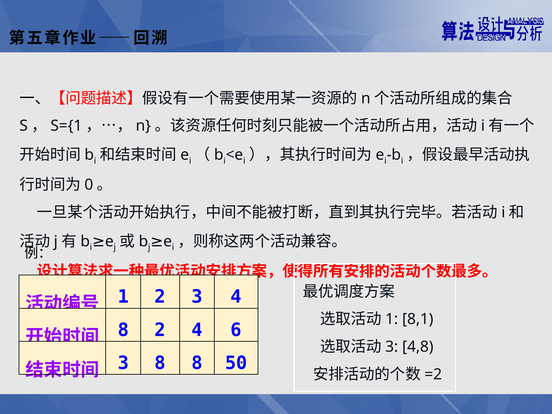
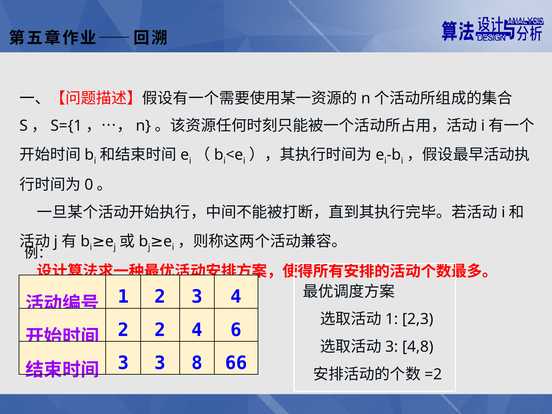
8,1: 8,1 -> 2,3 (418, 319)
8: 8 -> 2 (123, 330)
3 8: 8 -> 3 (160, 363)
50: 50 -> 66 (236, 363)
